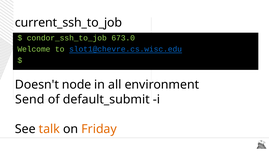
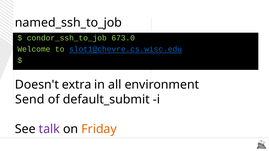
current_ssh_to_job: current_ssh_to_job -> named_ssh_to_job (68, 23)
node: node -> extra (77, 85)
talk colour: orange -> purple (49, 129)
